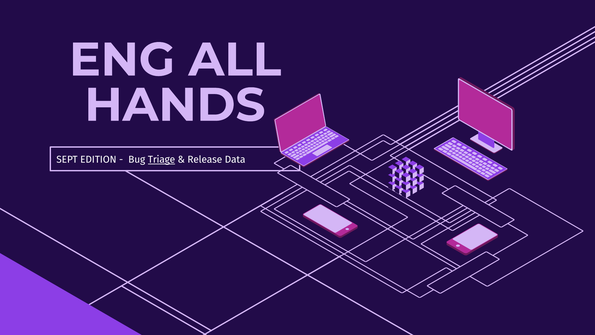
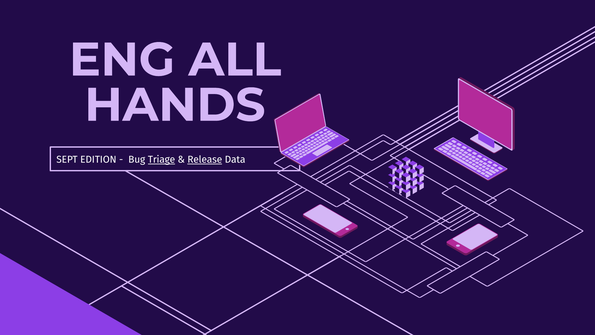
Release underline: none -> present (205, 160)
